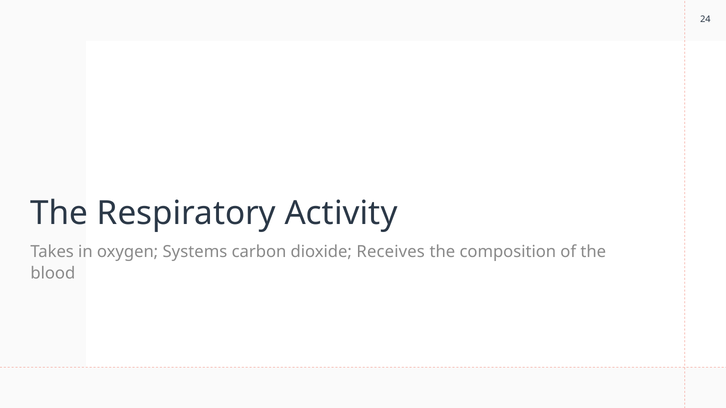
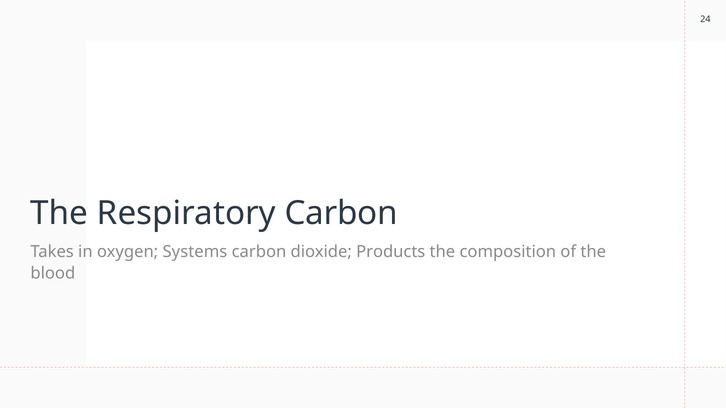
Respiratory Activity: Activity -> Carbon (341, 213)
Receives: Receives -> Products (391, 252)
